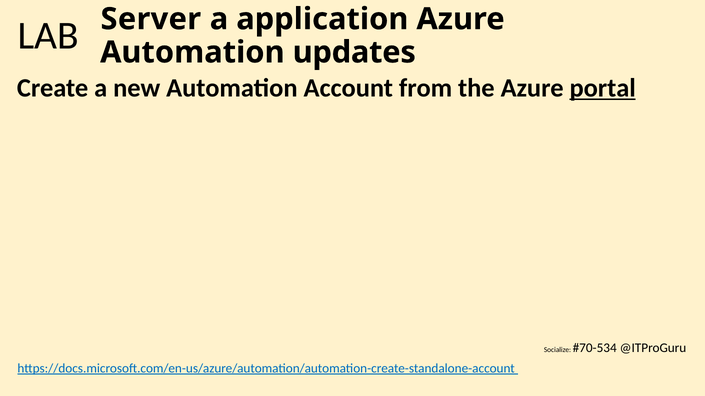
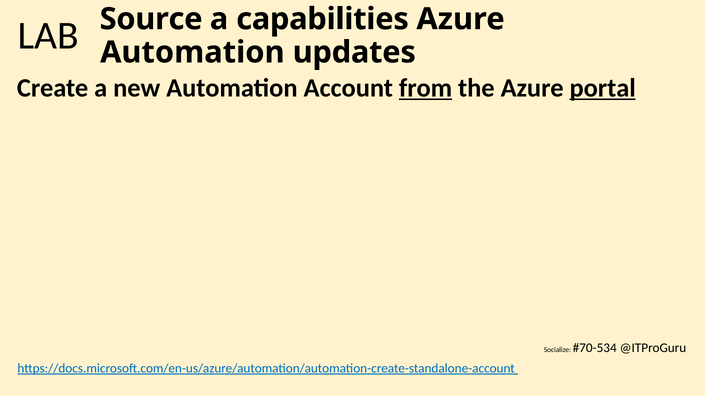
Server: Server -> Source (151, 19)
application: application -> capabilities (322, 19)
from underline: none -> present (426, 88)
